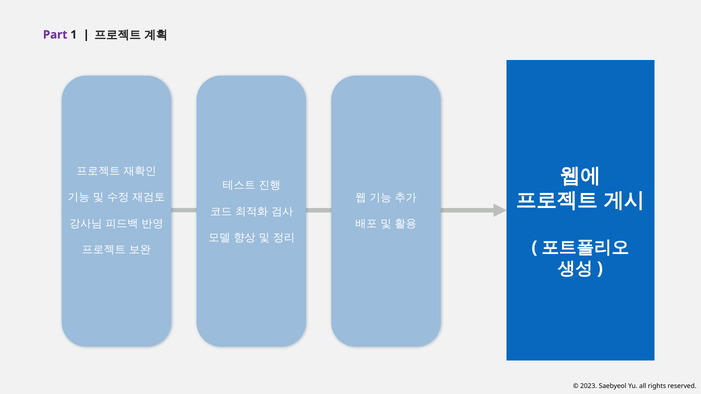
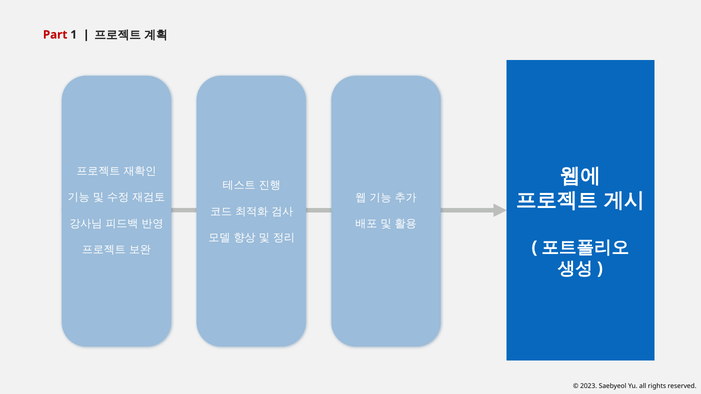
Part colour: purple -> red (55, 35)
